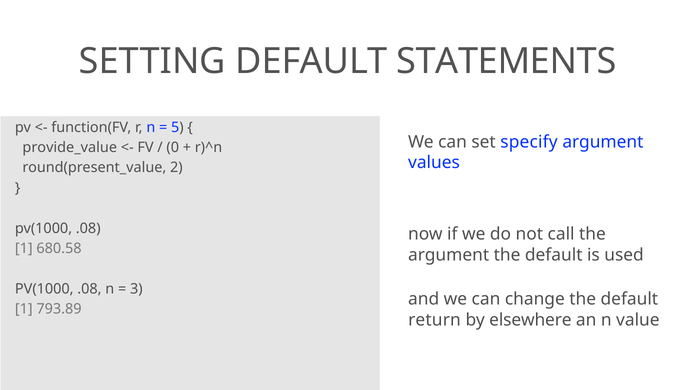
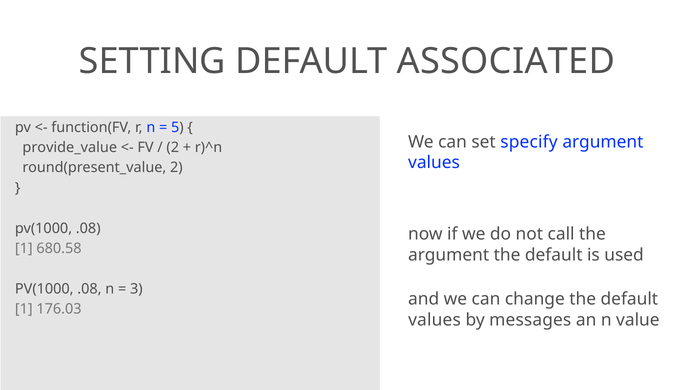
STATEMENTS: STATEMENTS -> ASSOCIATED (506, 61)
0: 0 -> 2 (173, 148)
793.89: 793.89 -> 176.03 (59, 309)
return: return -> values (434, 320)
elsewhere: elsewhere -> messages (530, 320)
